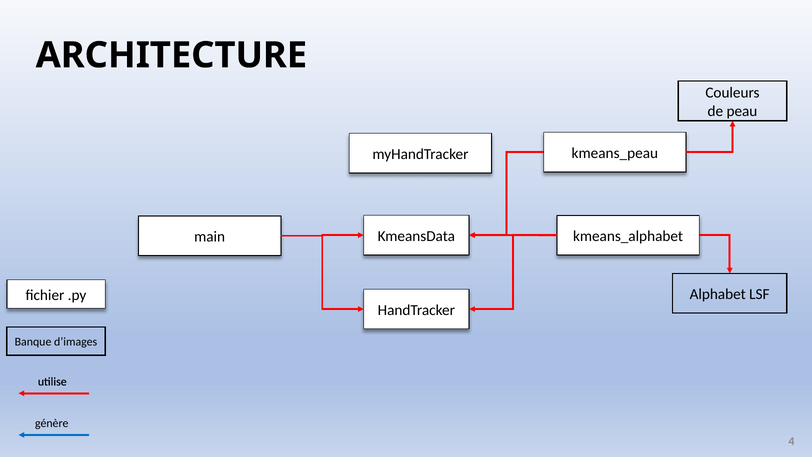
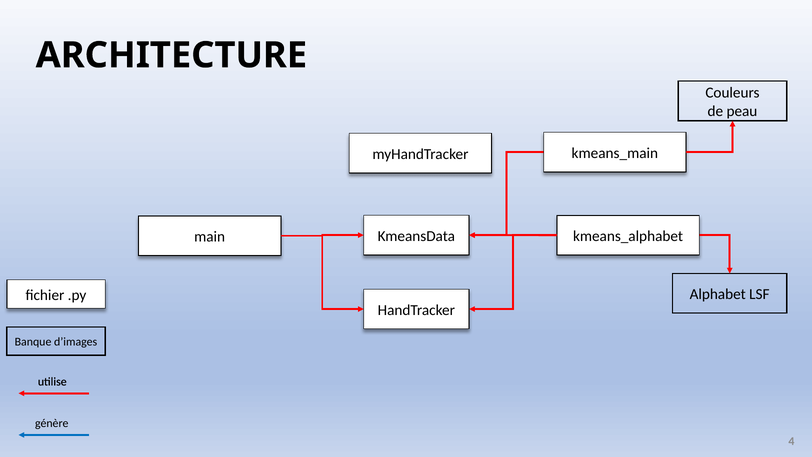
kmeans_peau: kmeans_peau -> kmeans_main (615, 153)
